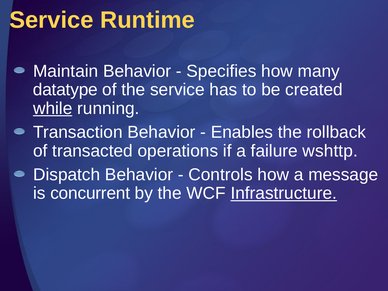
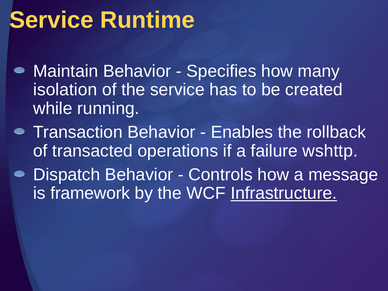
datatype: datatype -> isolation (65, 90)
while underline: present -> none (53, 108)
concurrent: concurrent -> framework (90, 193)
